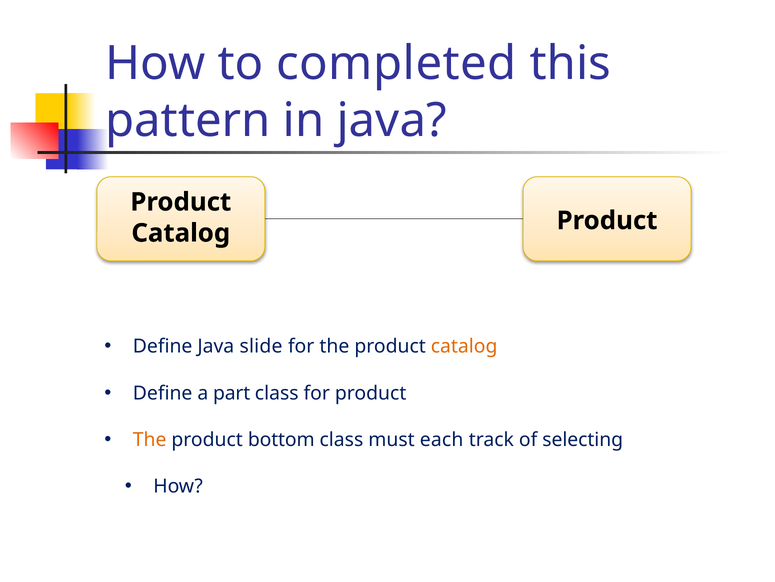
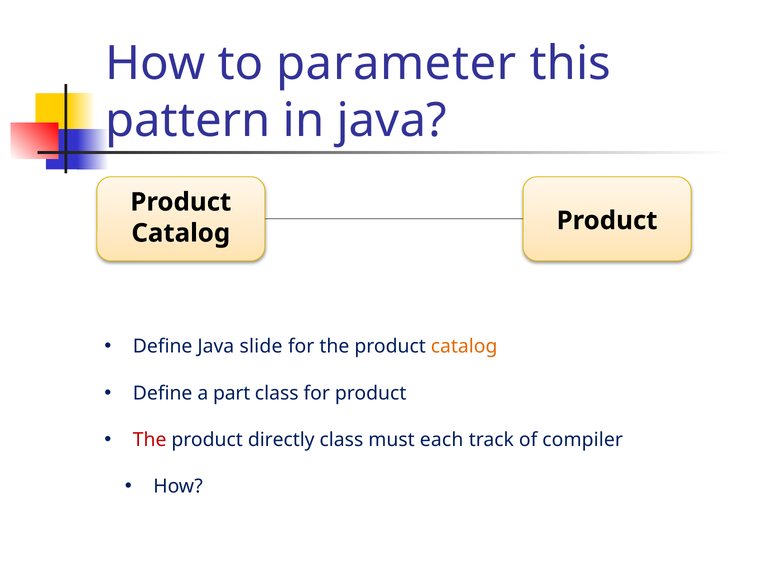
completed: completed -> parameter (396, 63)
The colour: orange -> red (150, 439)
bottom: bottom -> directly (281, 439)
selecting: selecting -> compiler (583, 439)
